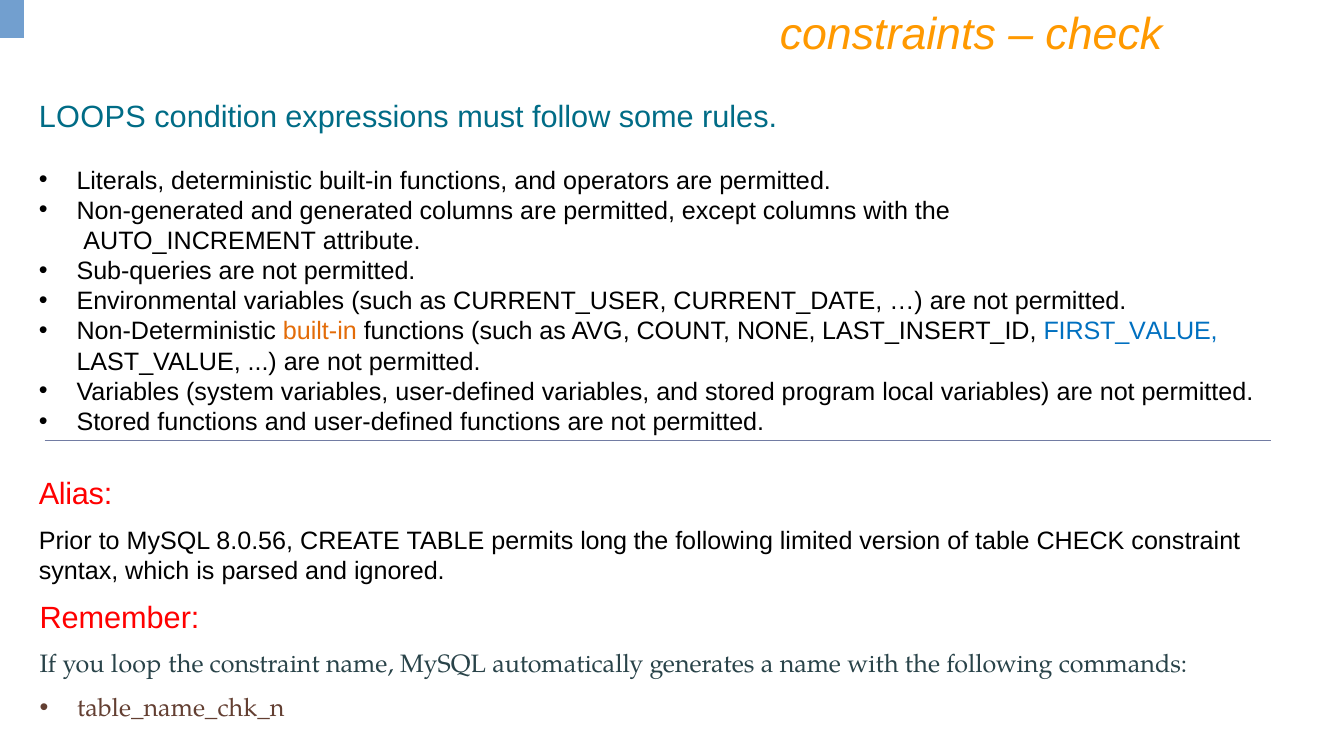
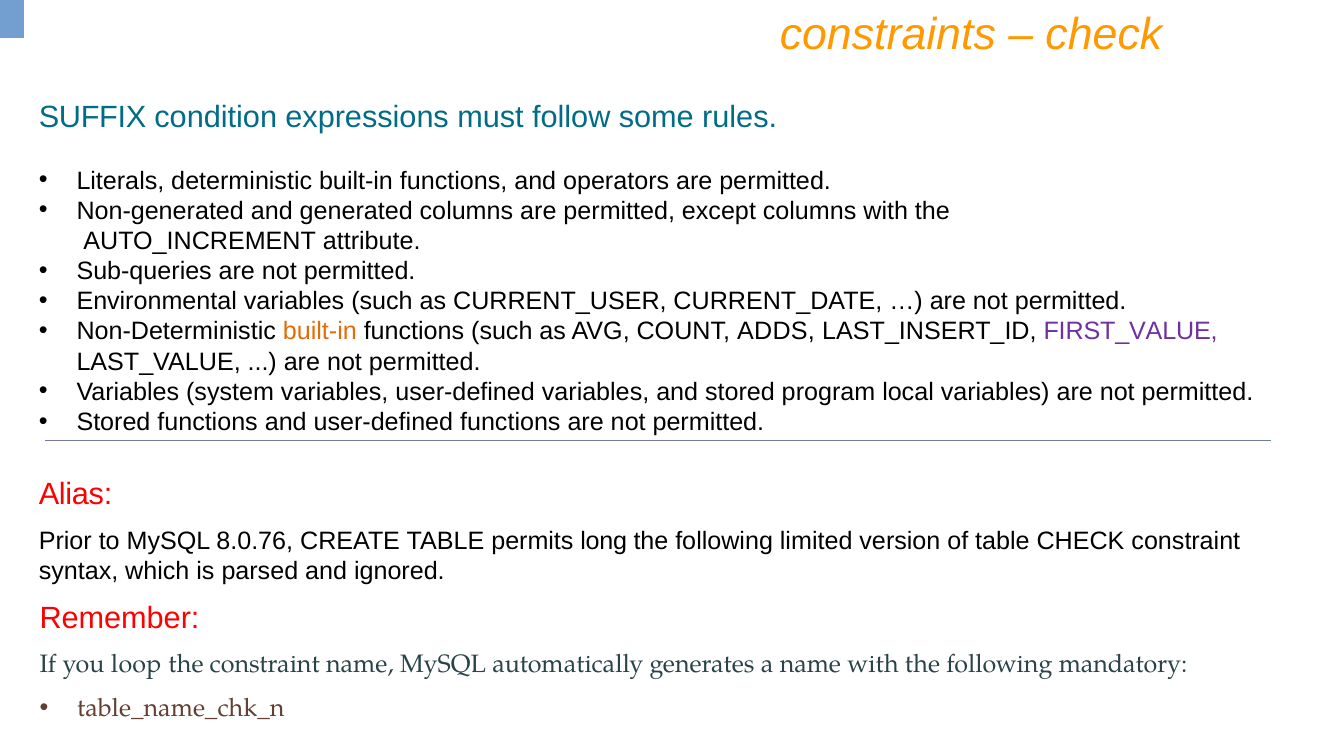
LOOPS: LOOPS -> SUFFIX (93, 117)
NONE: NONE -> ADDS (776, 331)
FIRST_VALUE colour: blue -> purple (1131, 331)
8.0.56: 8.0.56 -> 8.0.76 (255, 541)
commands: commands -> mandatory (1123, 664)
